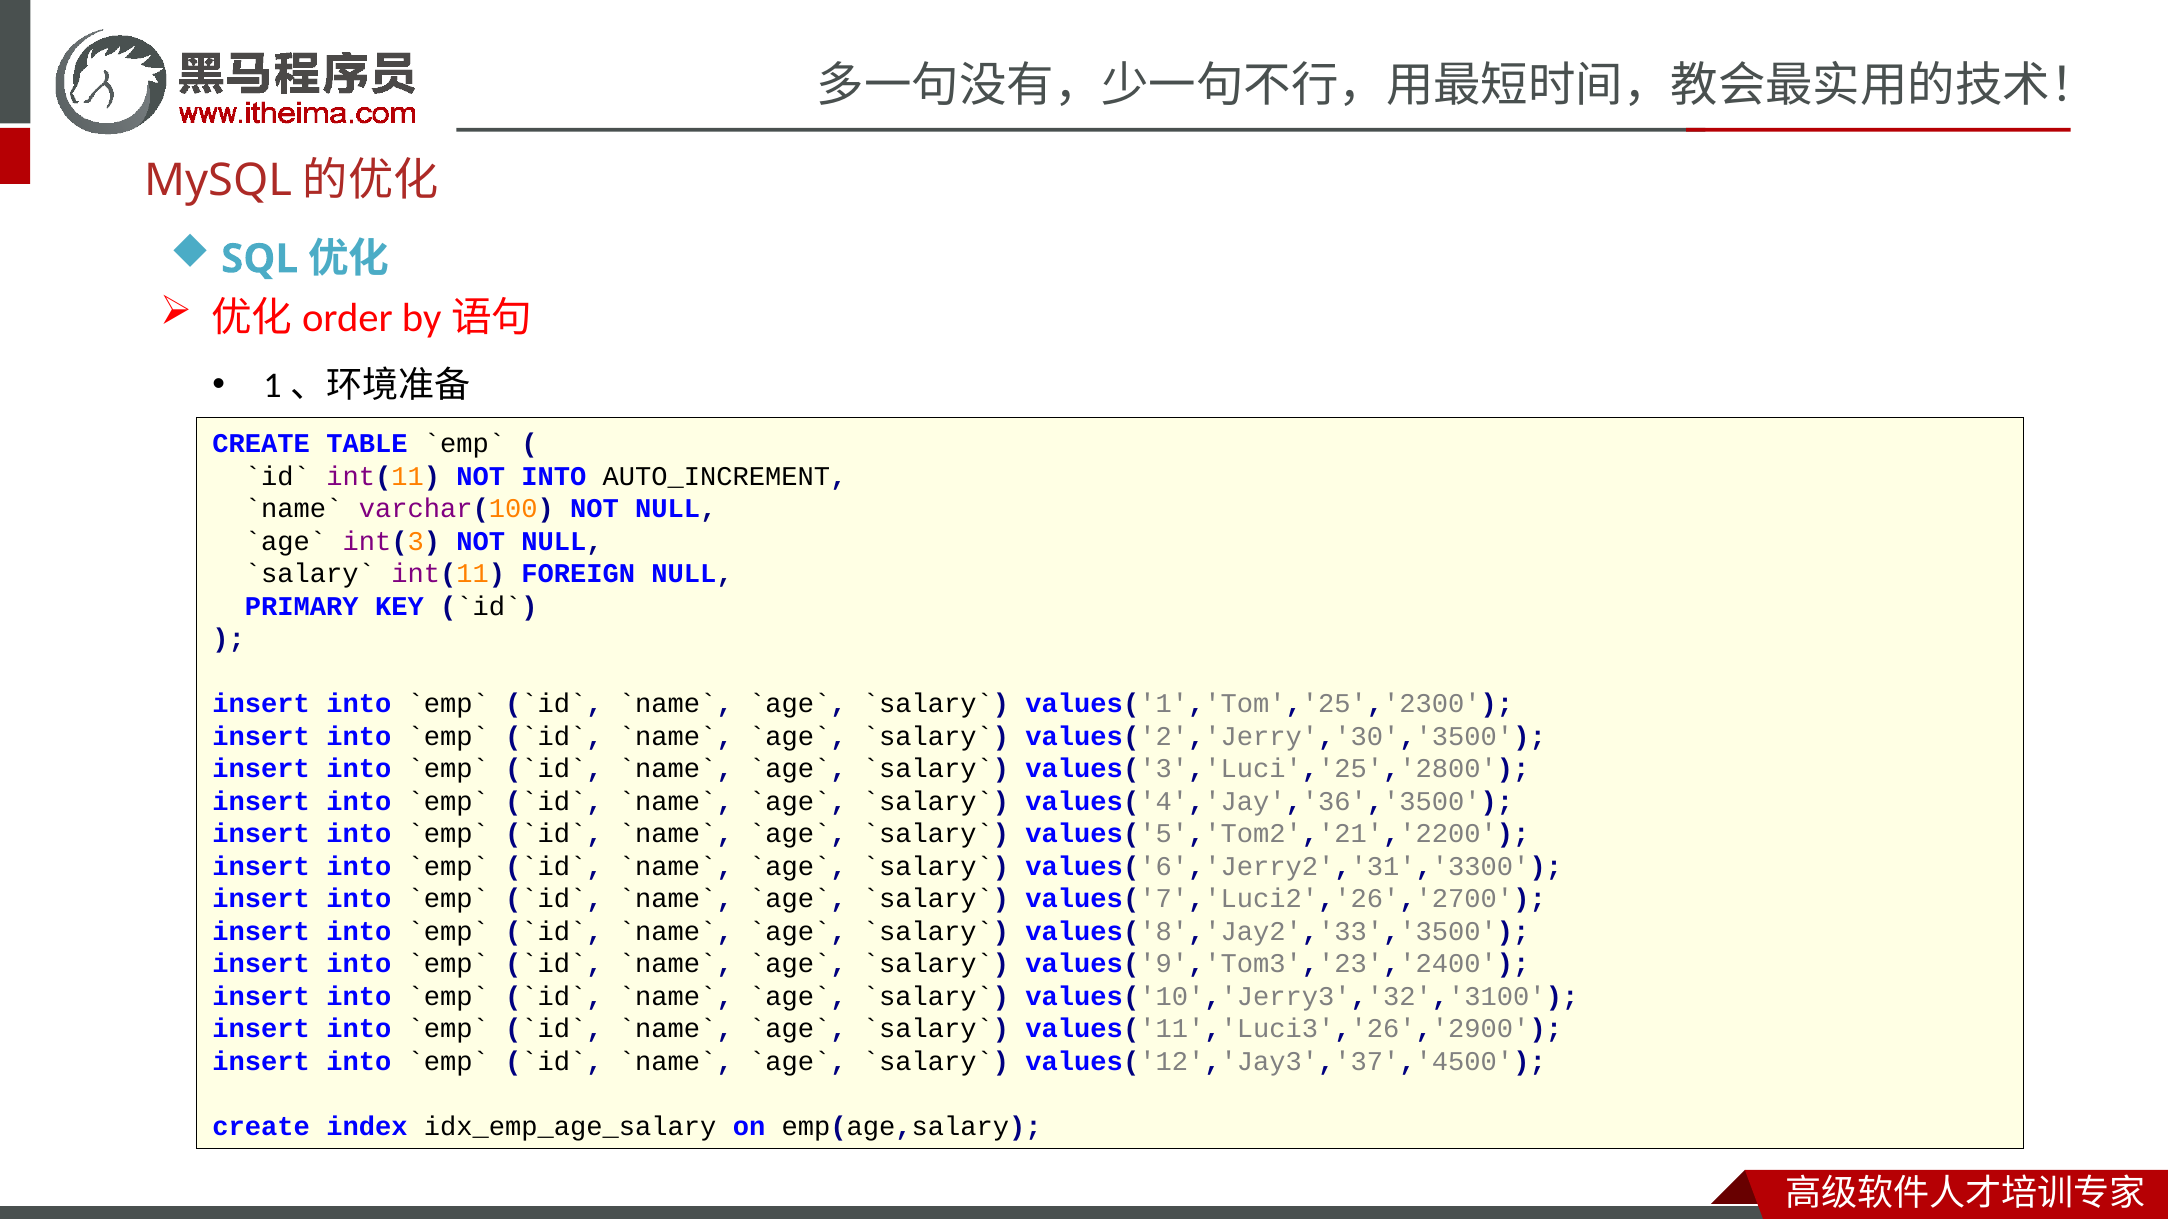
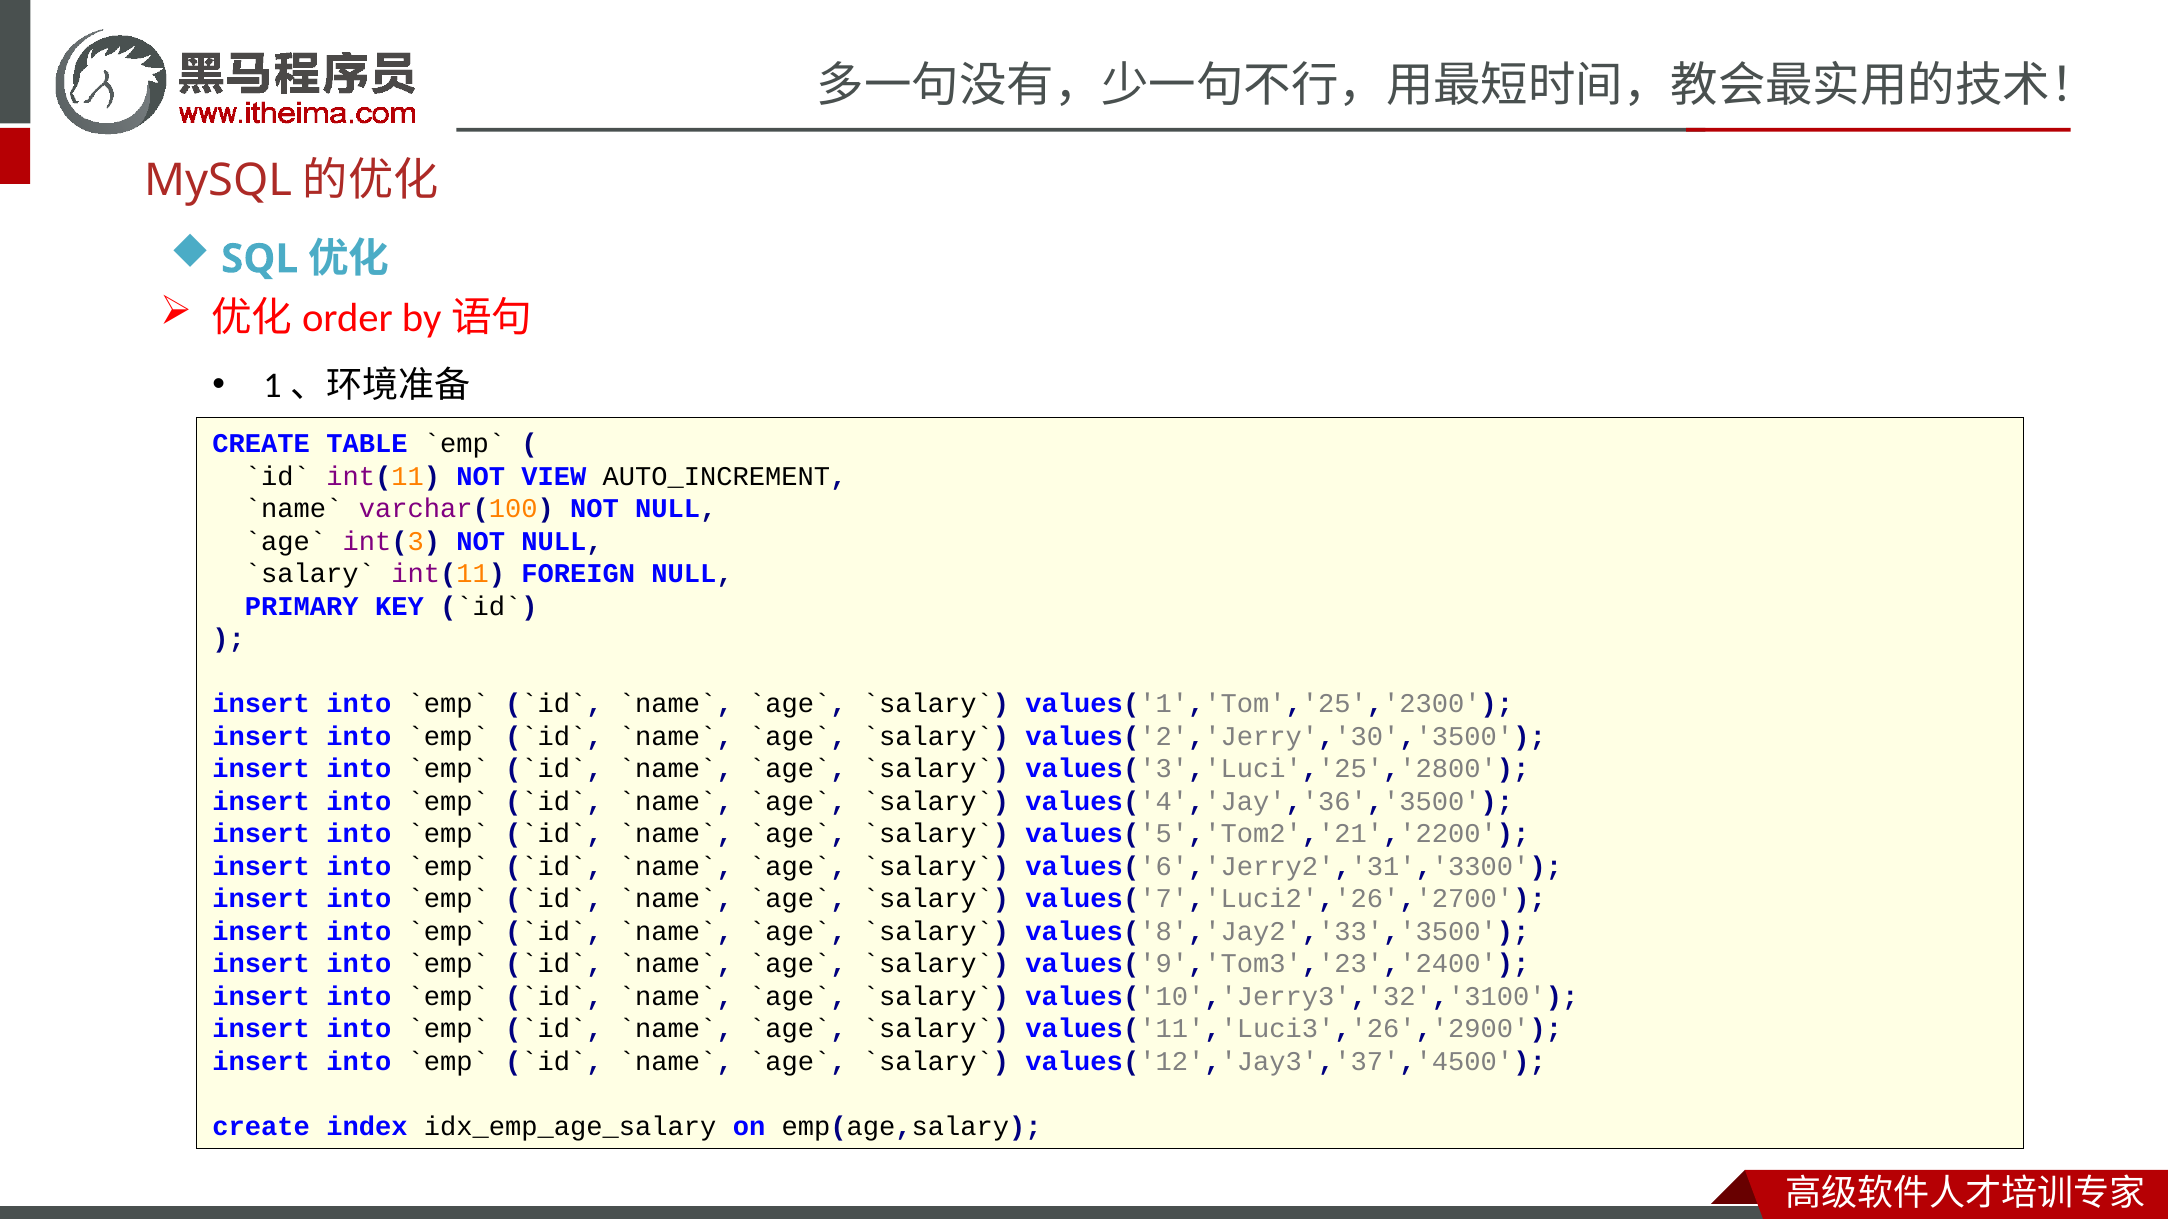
NOT INTO: INTO -> VIEW (554, 477)
